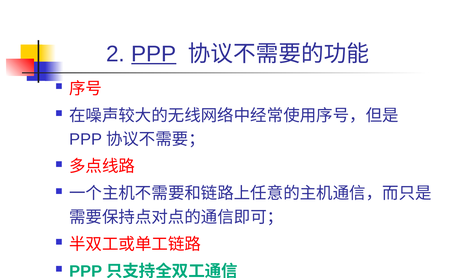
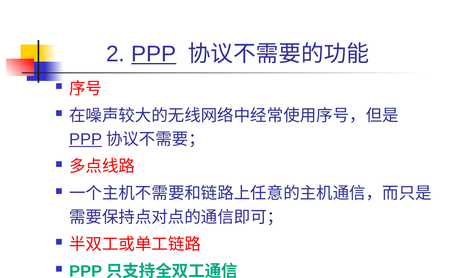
PPP underline: none -> present (86, 139)
